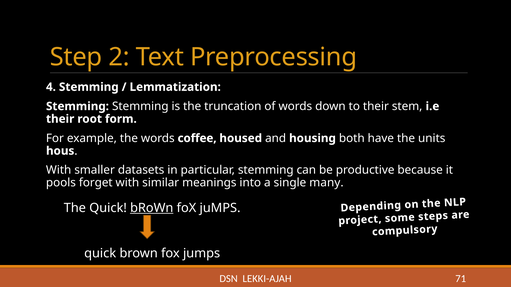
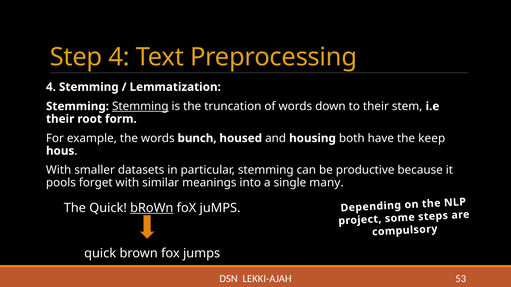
Step 2: 2 -> 4 (119, 57)
Stemming underline: none -> present (140, 106)
coffee: coffee -> bunch (197, 138)
units: units -> keep (432, 138)
71: 71 -> 53 (461, 279)
